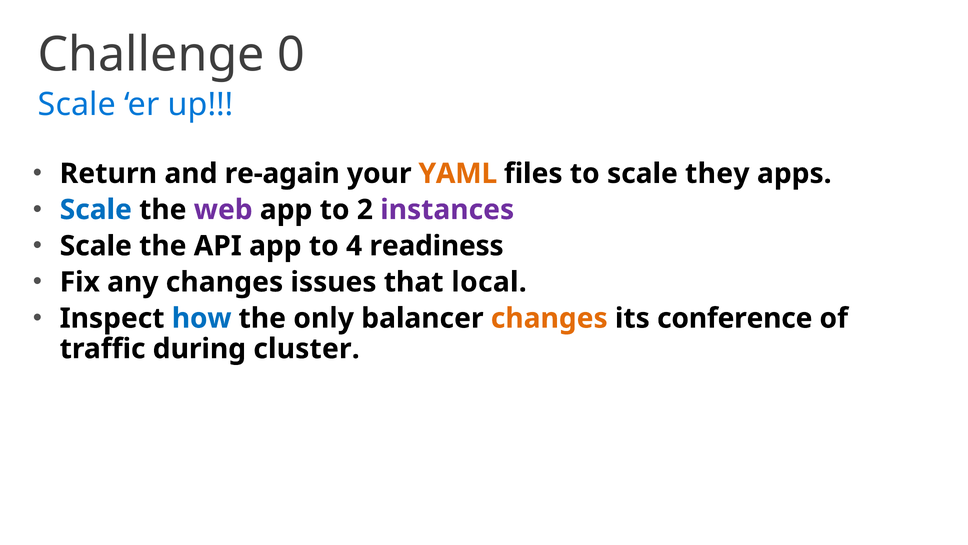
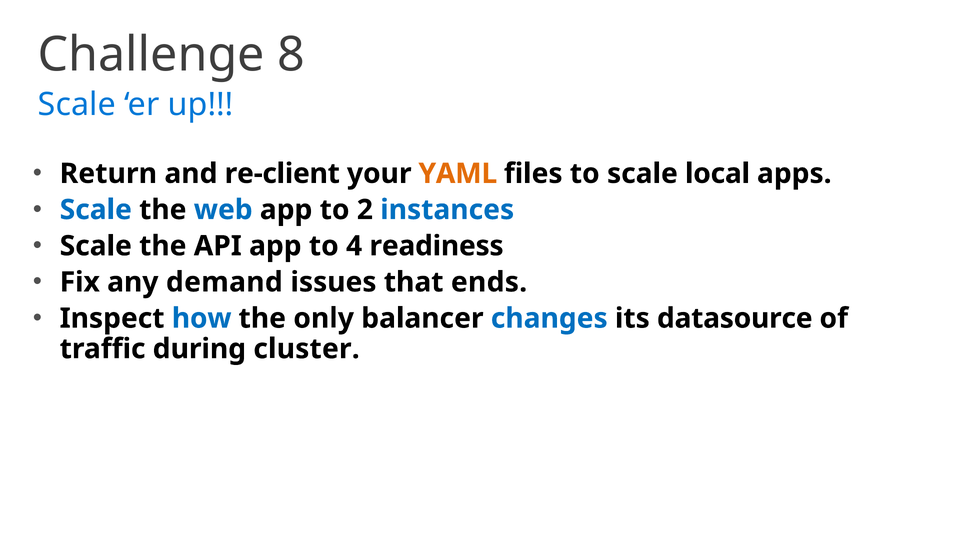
0: 0 -> 8 (291, 54)
re-again: re-again -> re-client (282, 173)
they: they -> local (718, 173)
web colour: purple -> blue (223, 210)
instances colour: purple -> blue (447, 210)
any changes: changes -> demand (224, 282)
local: local -> ends (489, 282)
changes colour: orange -> blue (549, 318)
conference: conference -> datasource (735, 318)
